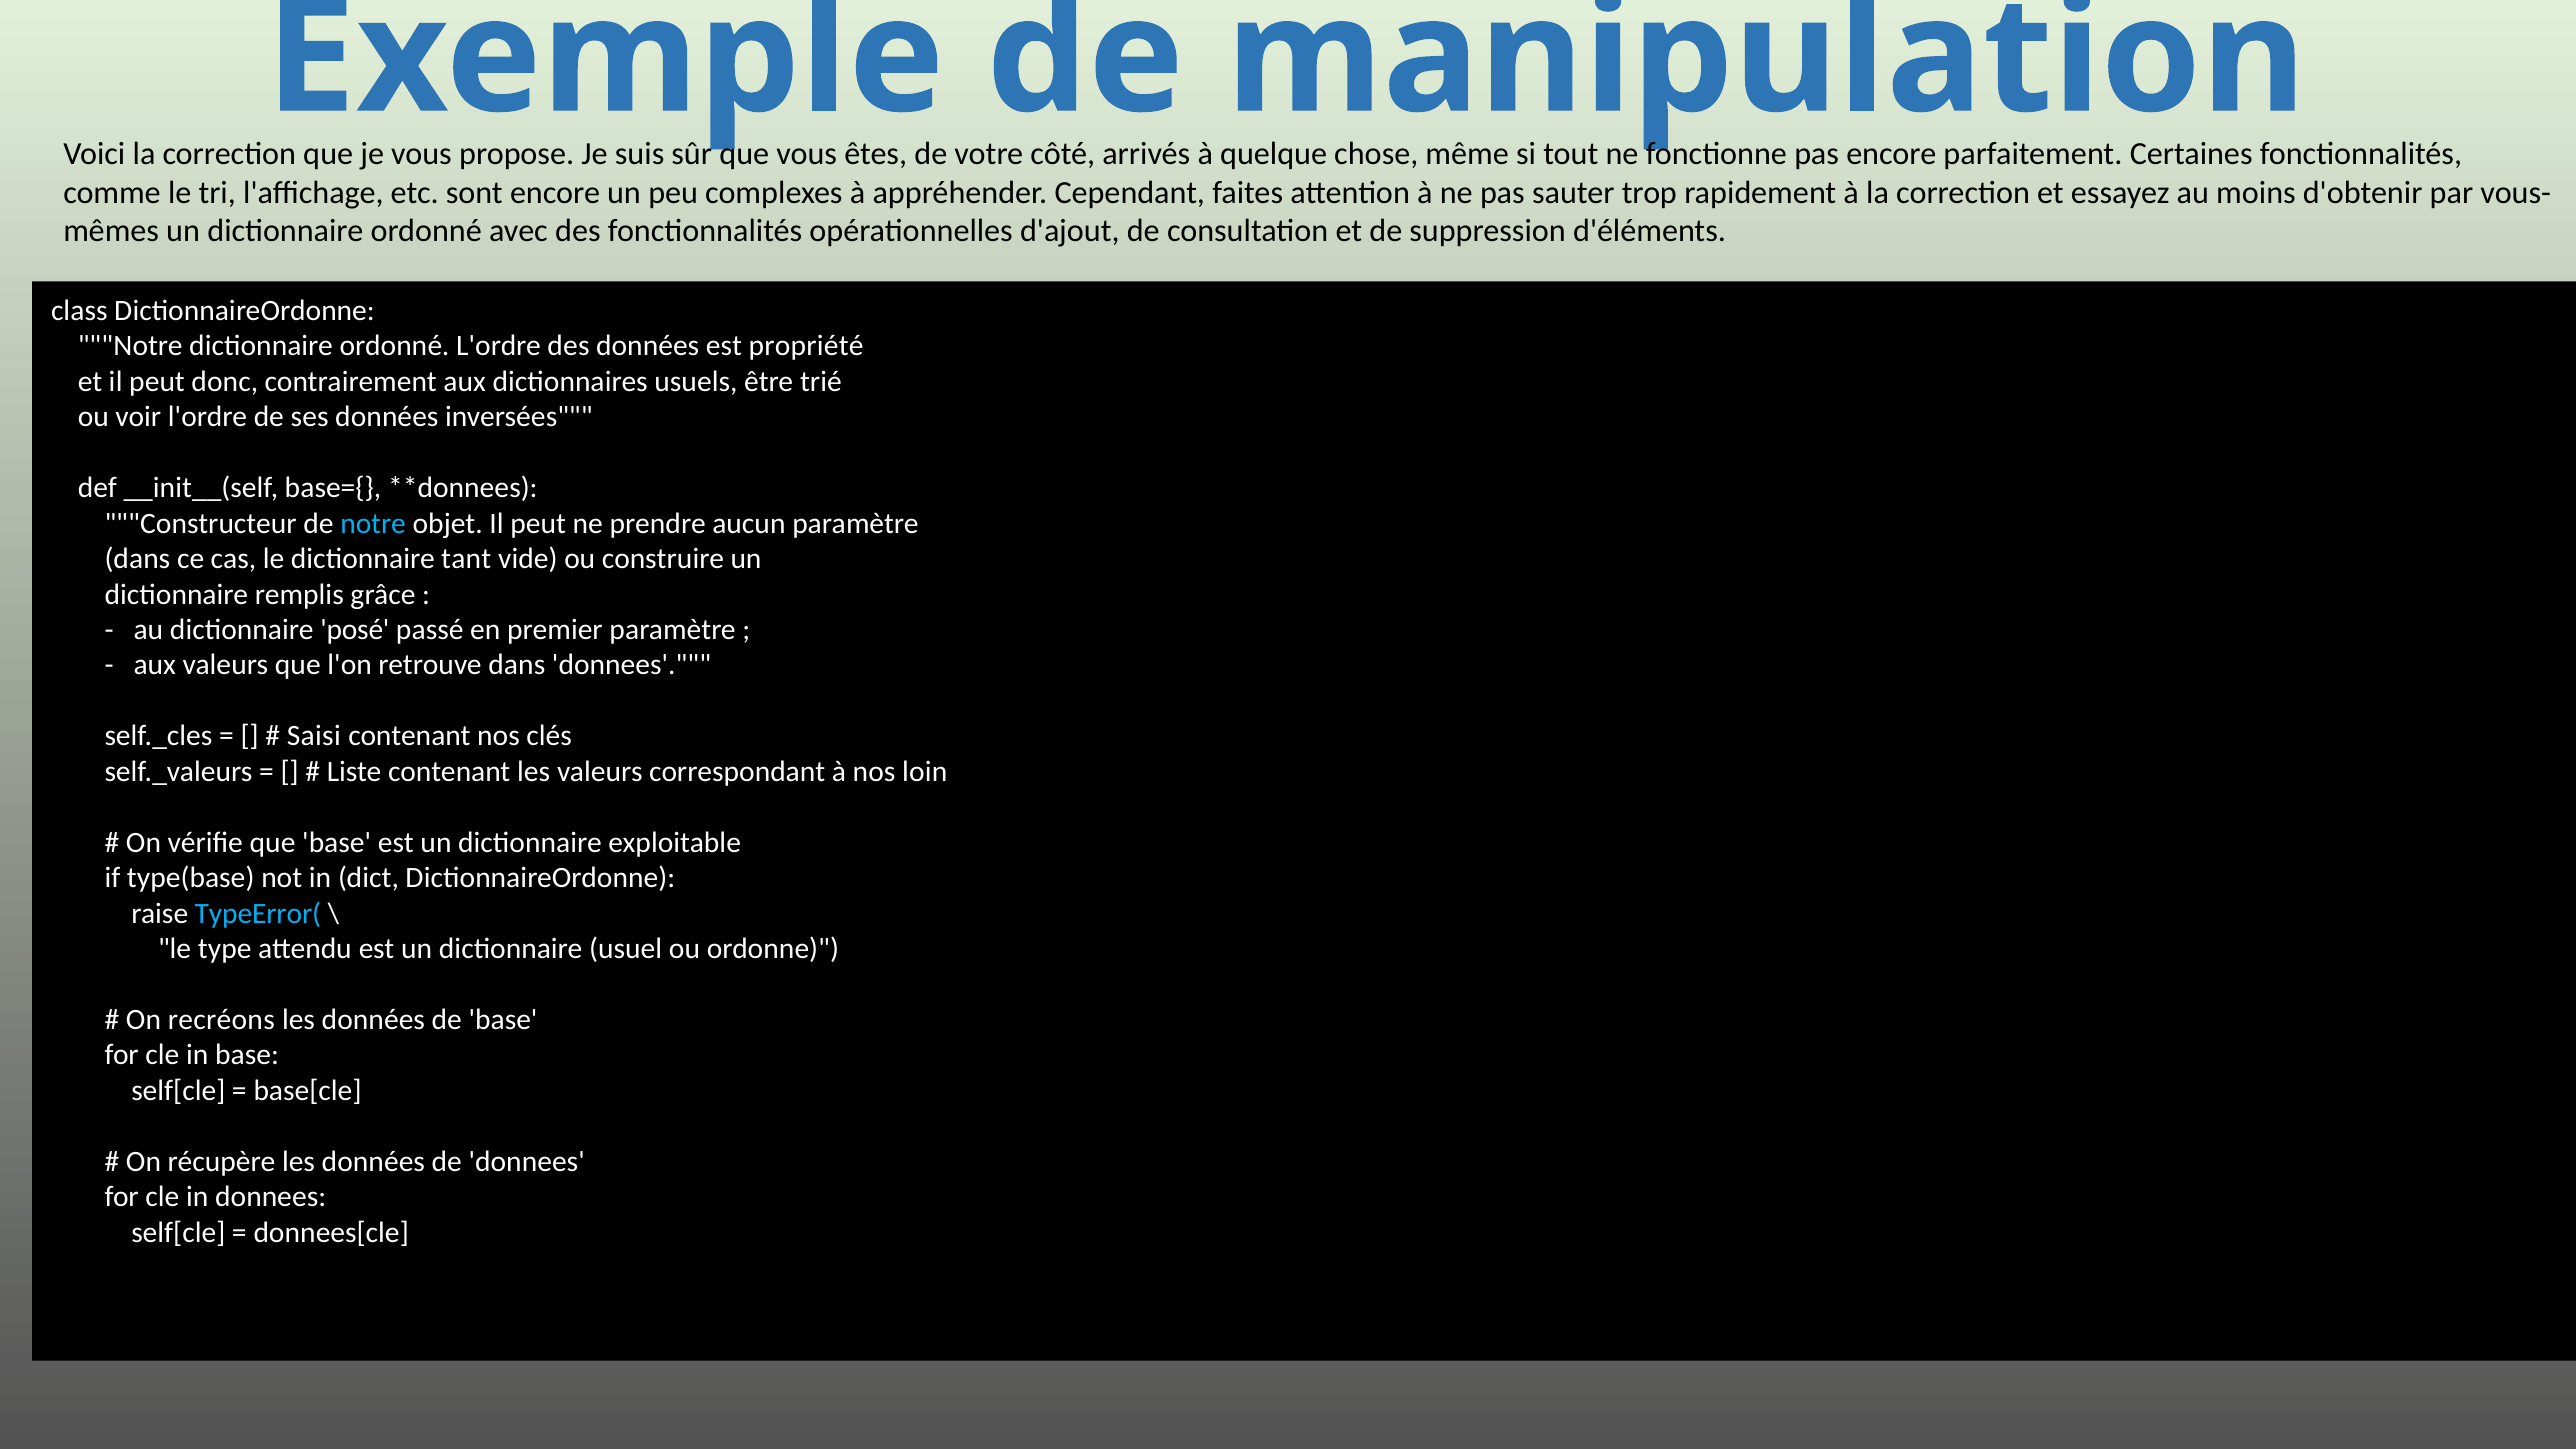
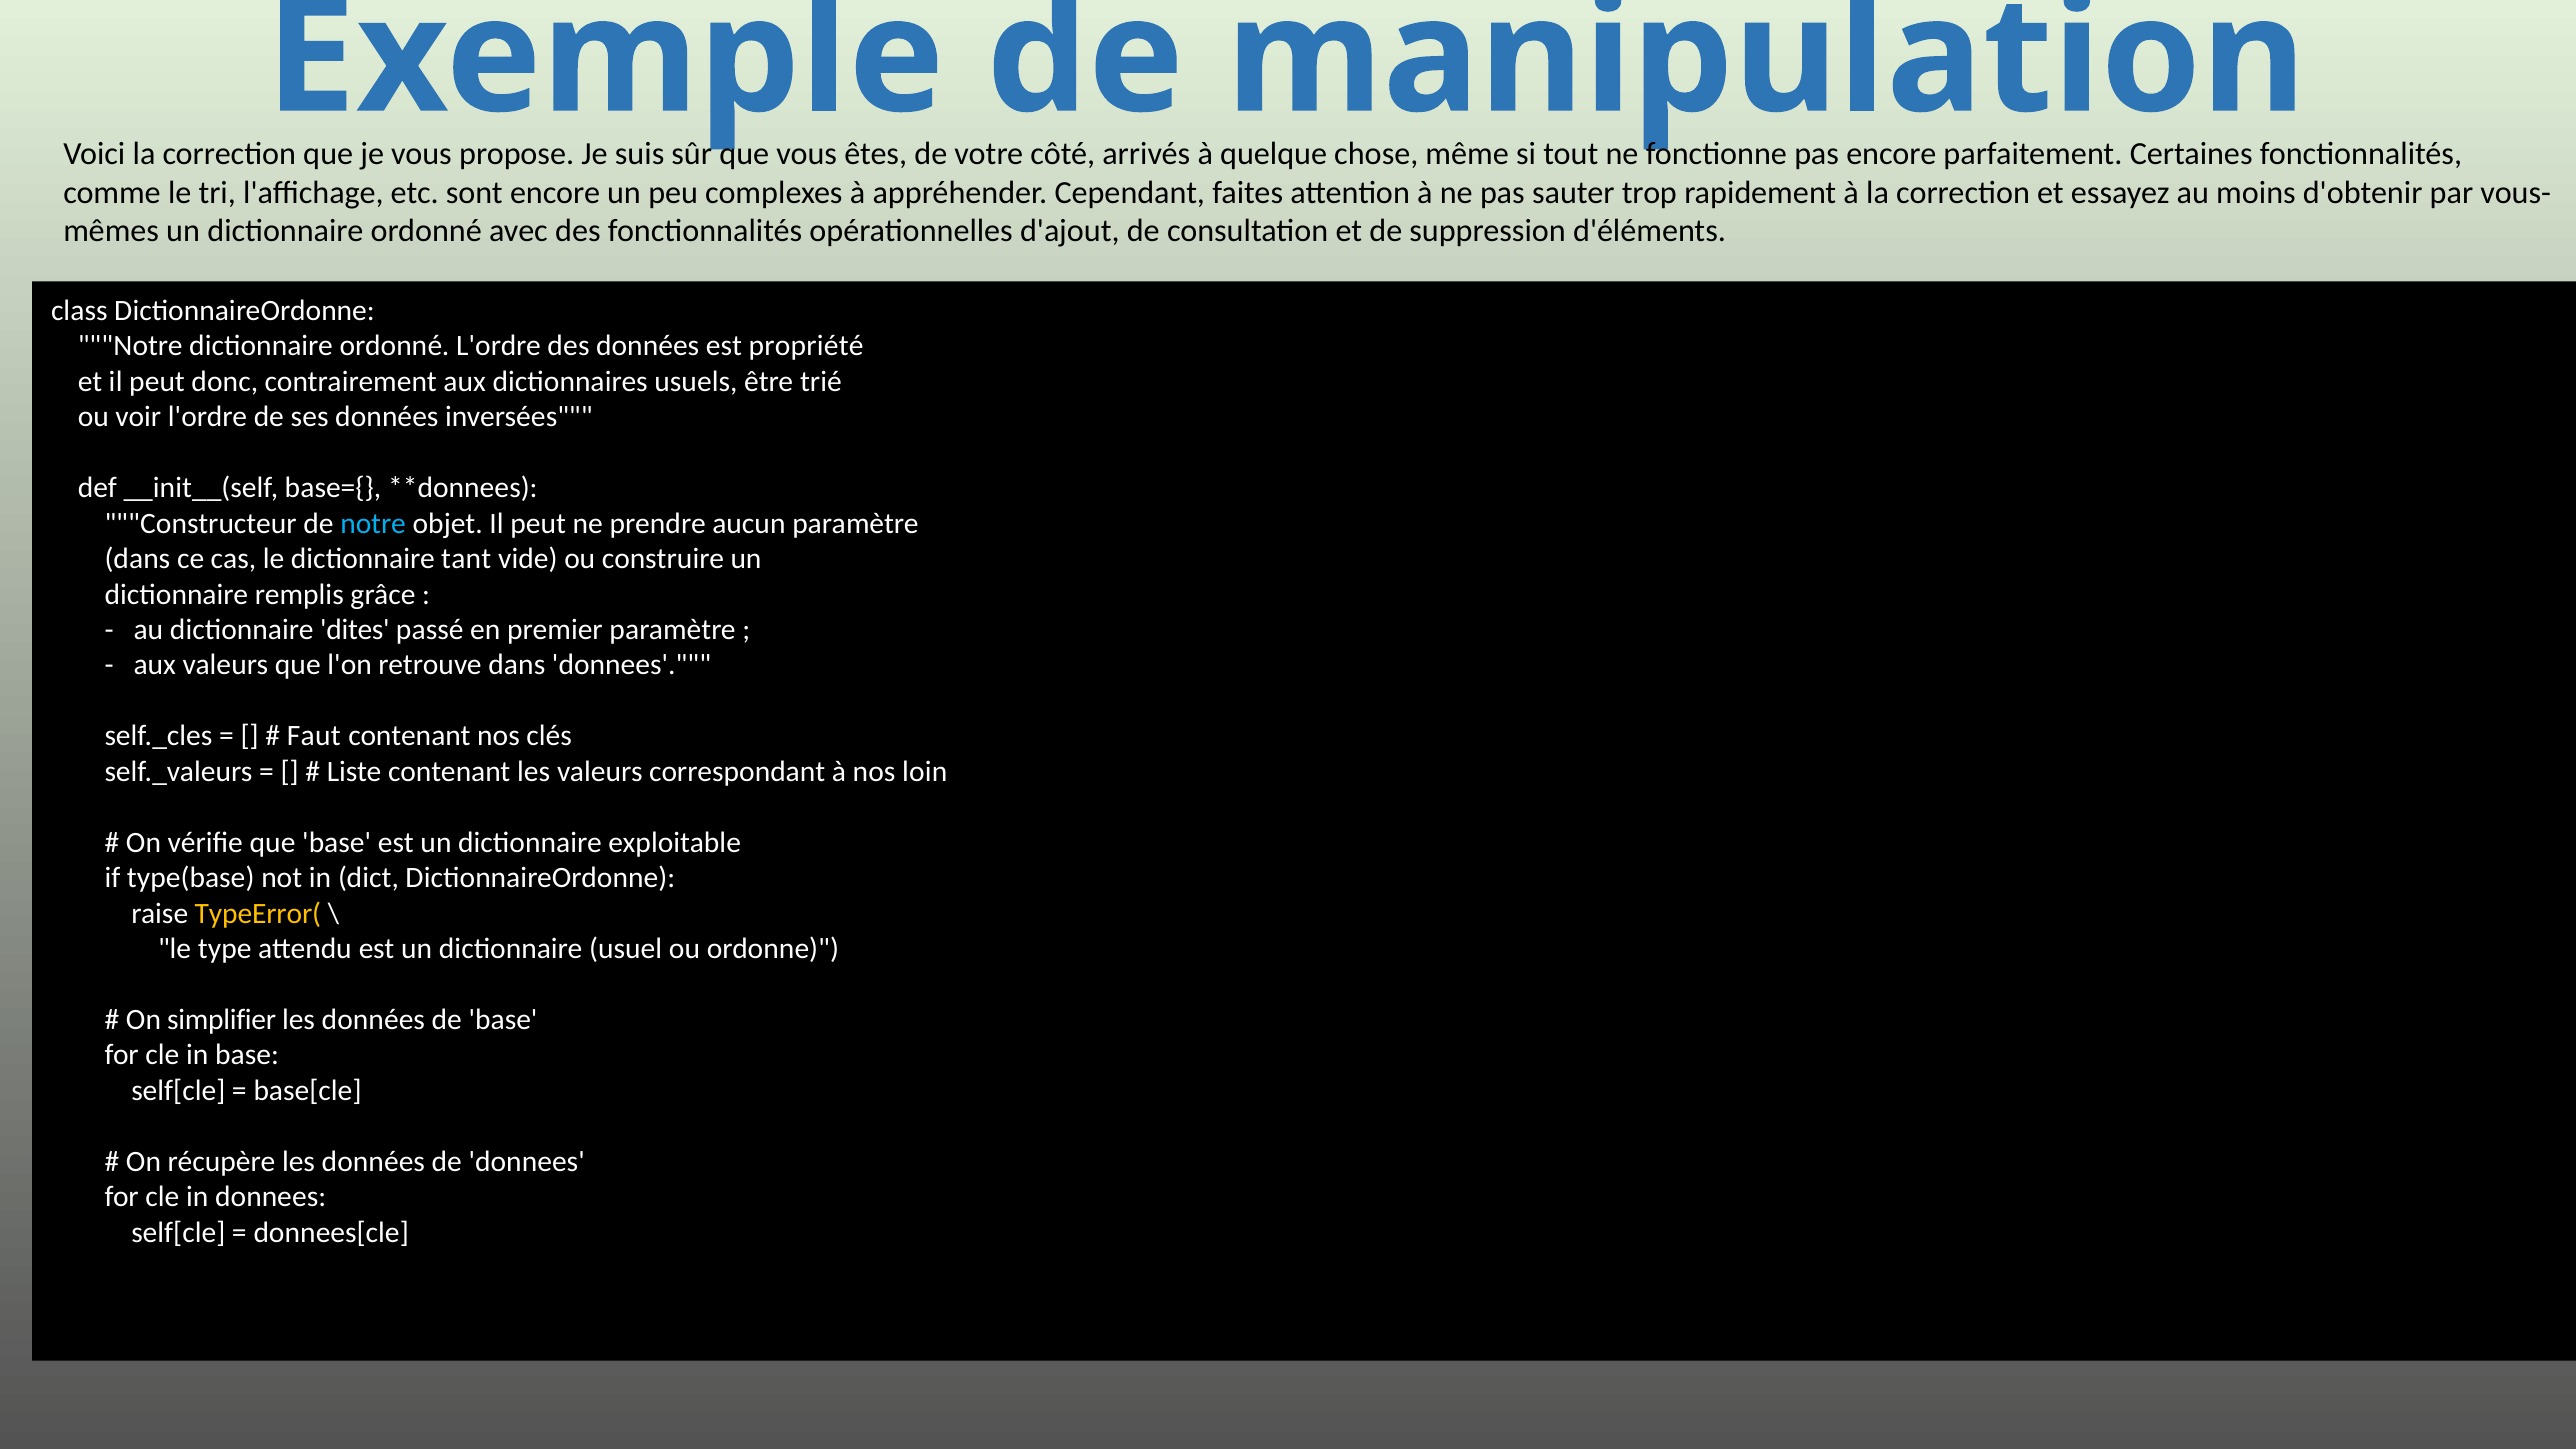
posé: posé -> dites (355, 630)
Saisi: Saisi -> Faut (314, 736)
TypeError( colour: light blue -> yellow (258, 913)
recréons: recréons -> simplifier (222, 1020)
